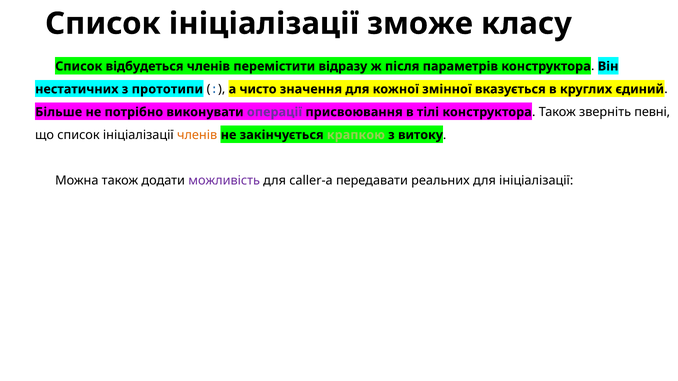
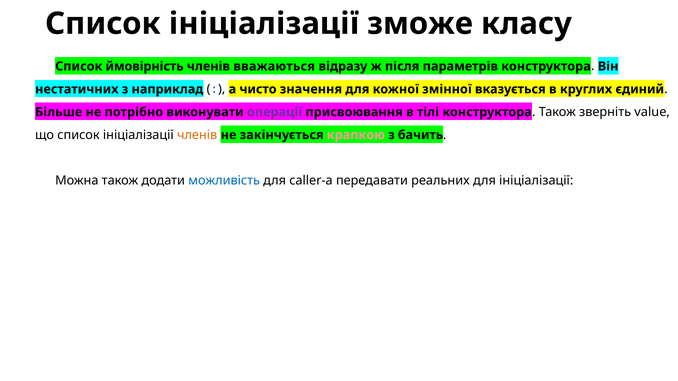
відбудеться: відбудеться -> ймовірність (145, 66)
перемістити: перемістити -> вважаються (274, 66)
прототипи: прототипи -> наприклад (167, 89)
певні: певні -> value (652, 112)
крапкою colour: light green -> pink (356, 135)
витоку: витоку -> бачить (420, 135)
можливість colour: purple -> blue (224, 181)
